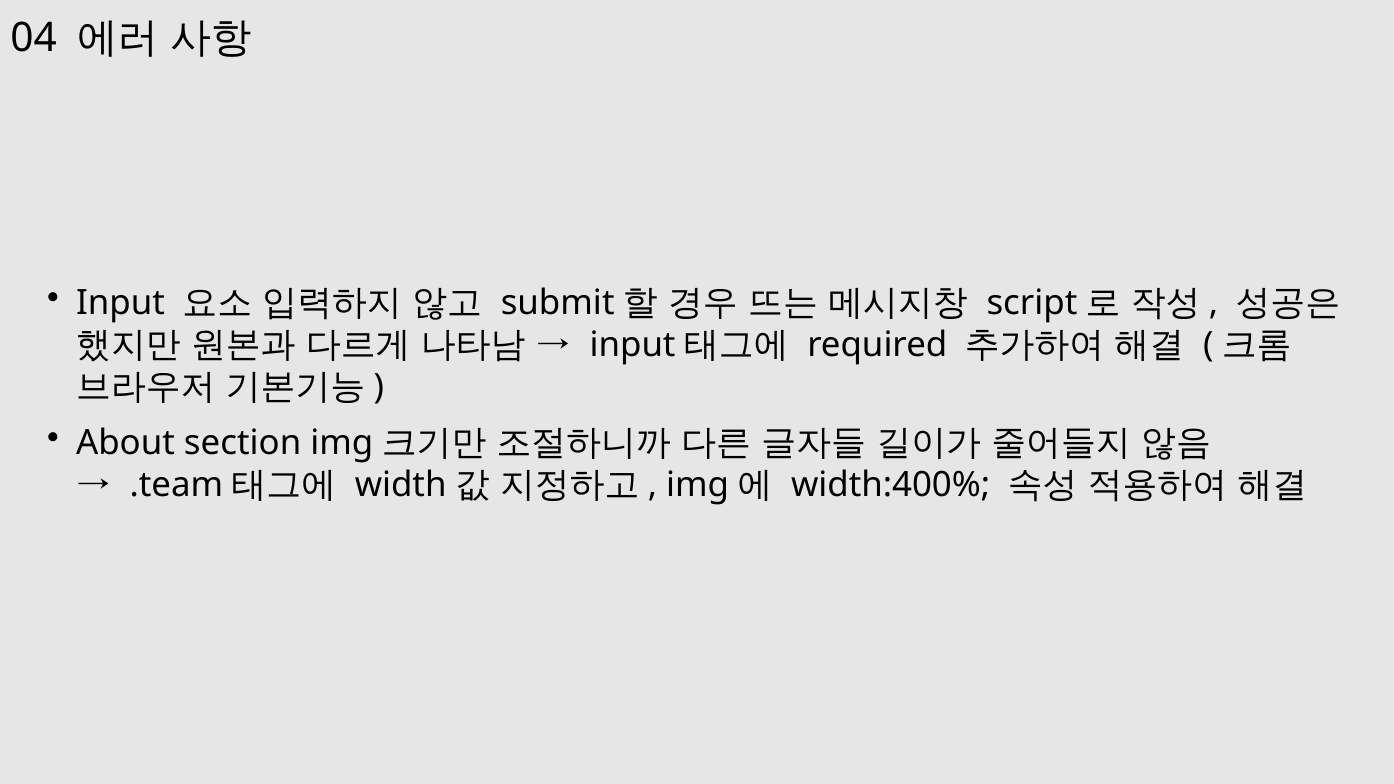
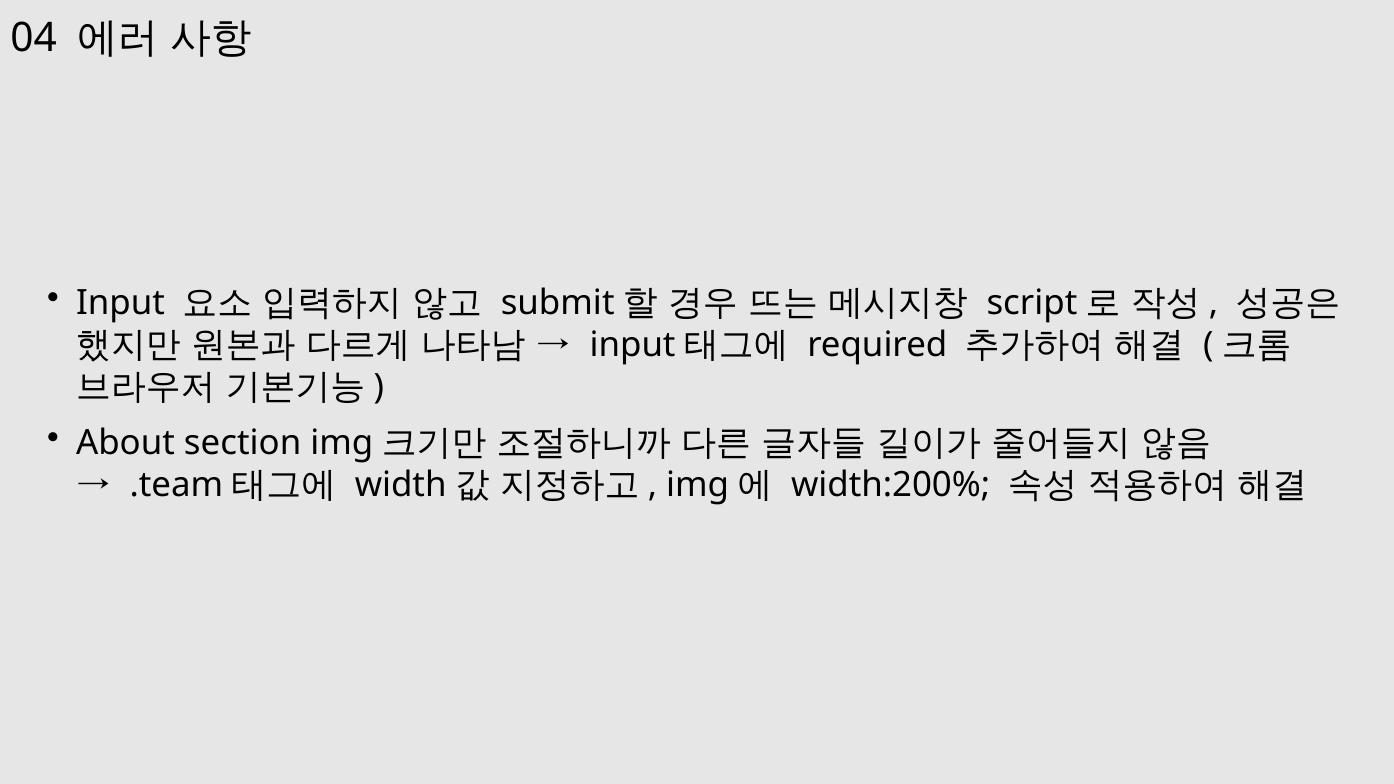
width:400%: width:400% -> width:200% (891, 485)
